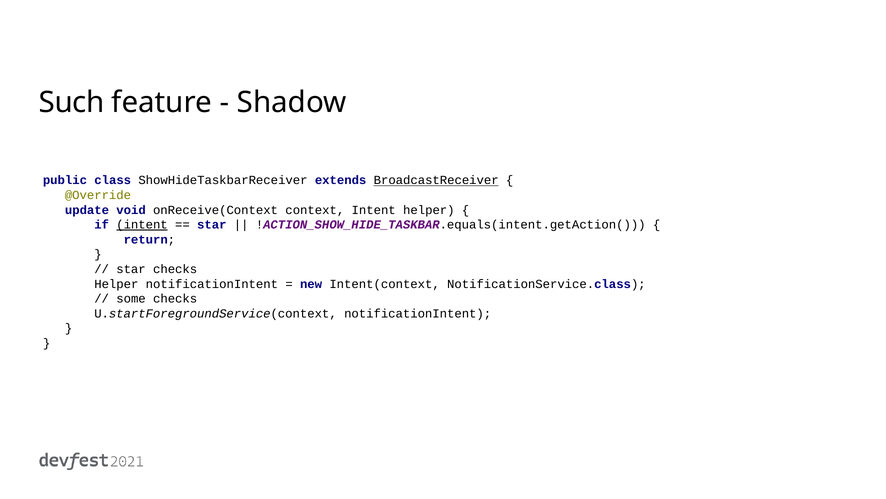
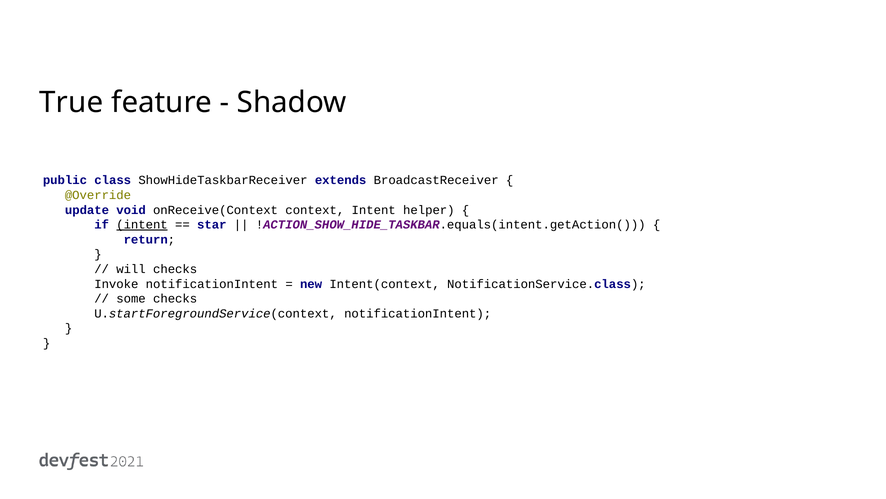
Such: Such -> True (71, 103)
BroadcastReceiver underline: present -> none (436, 180)
star: star -> will (131, 269)
Helper: Helper -> Invoke (116, 284)
